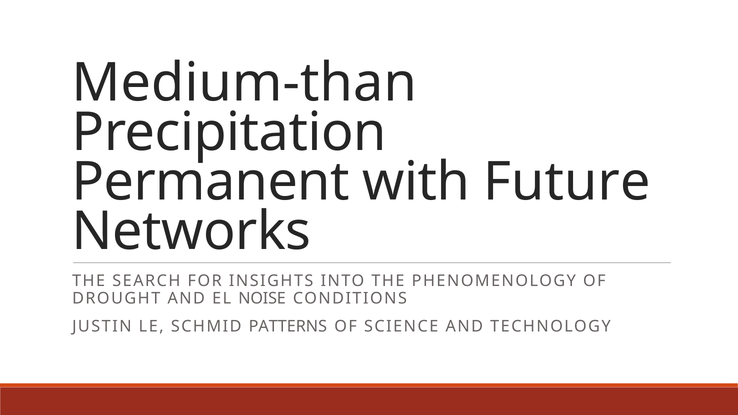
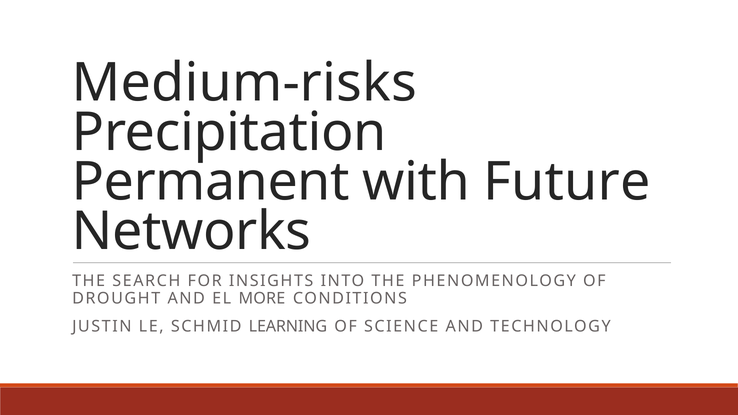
Medium-than: Medium-than -> Medium-risks (244, 83)
NOISE: NOISE -> MORE (262, 299)
PATTERNS: PATTERNS -> LEARNING (288, 327)
